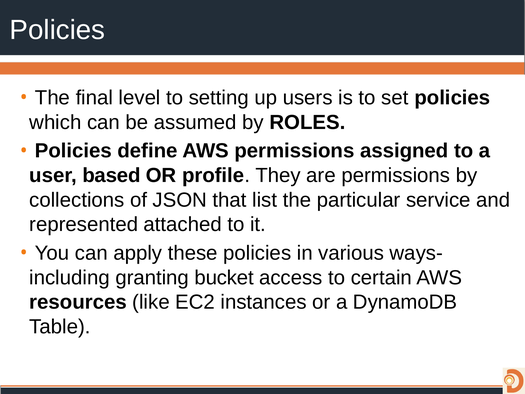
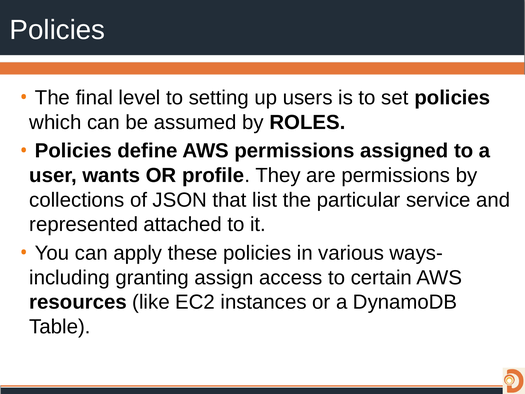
based: based -> wants (111, 175)
bucket: bucket -> assign (224, 277)
